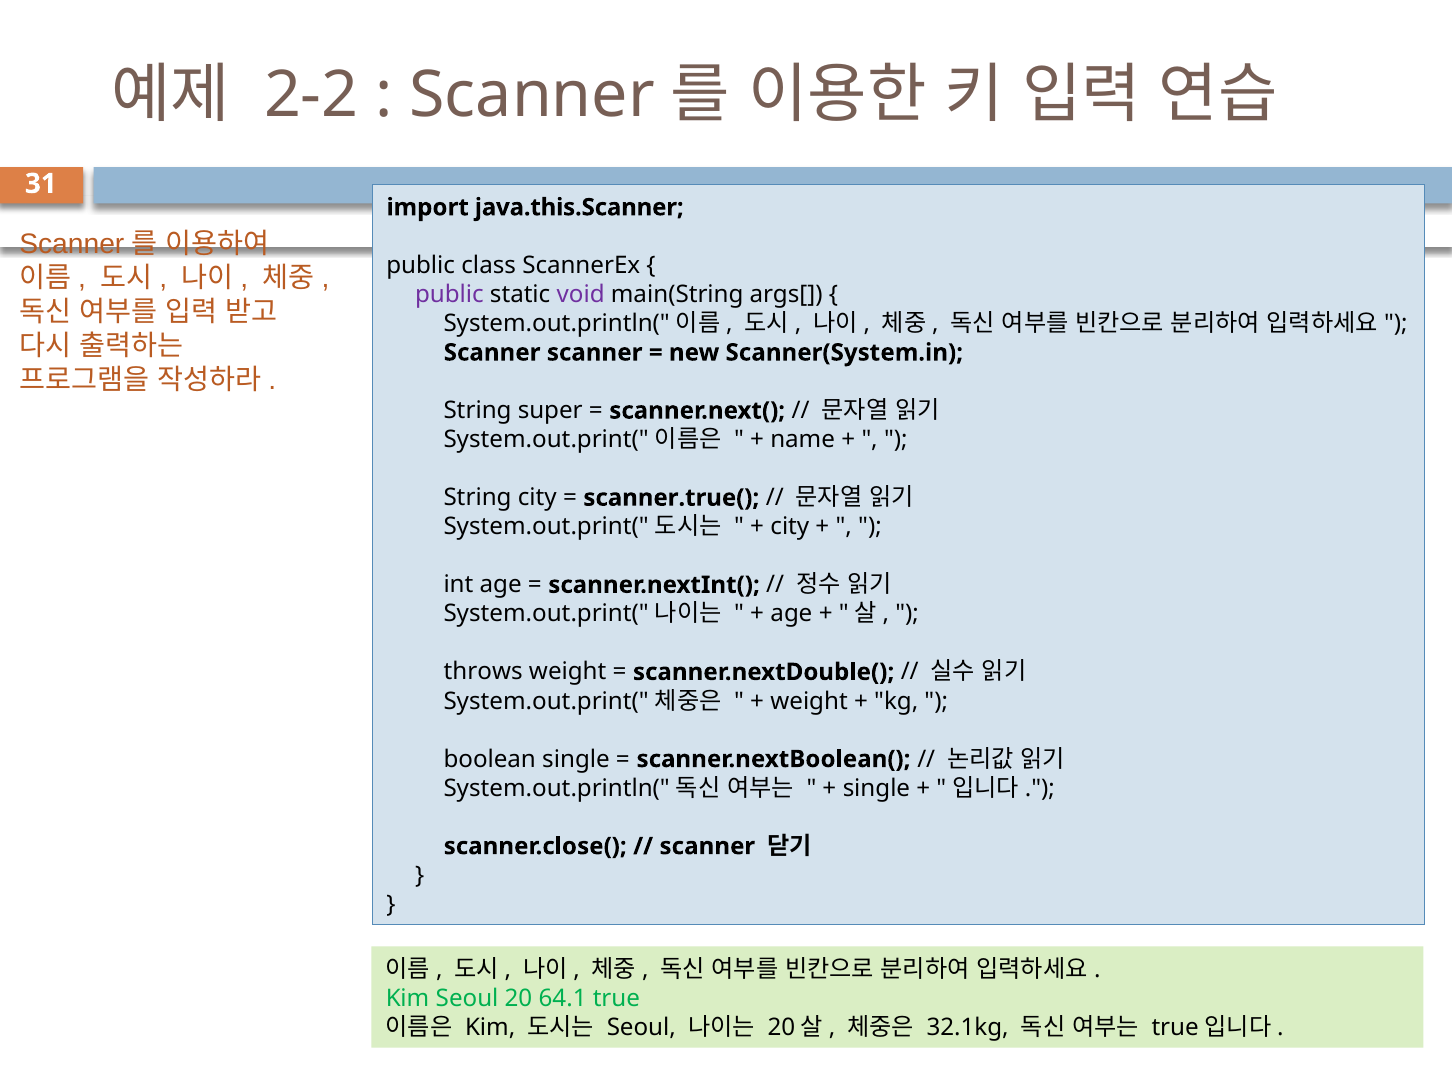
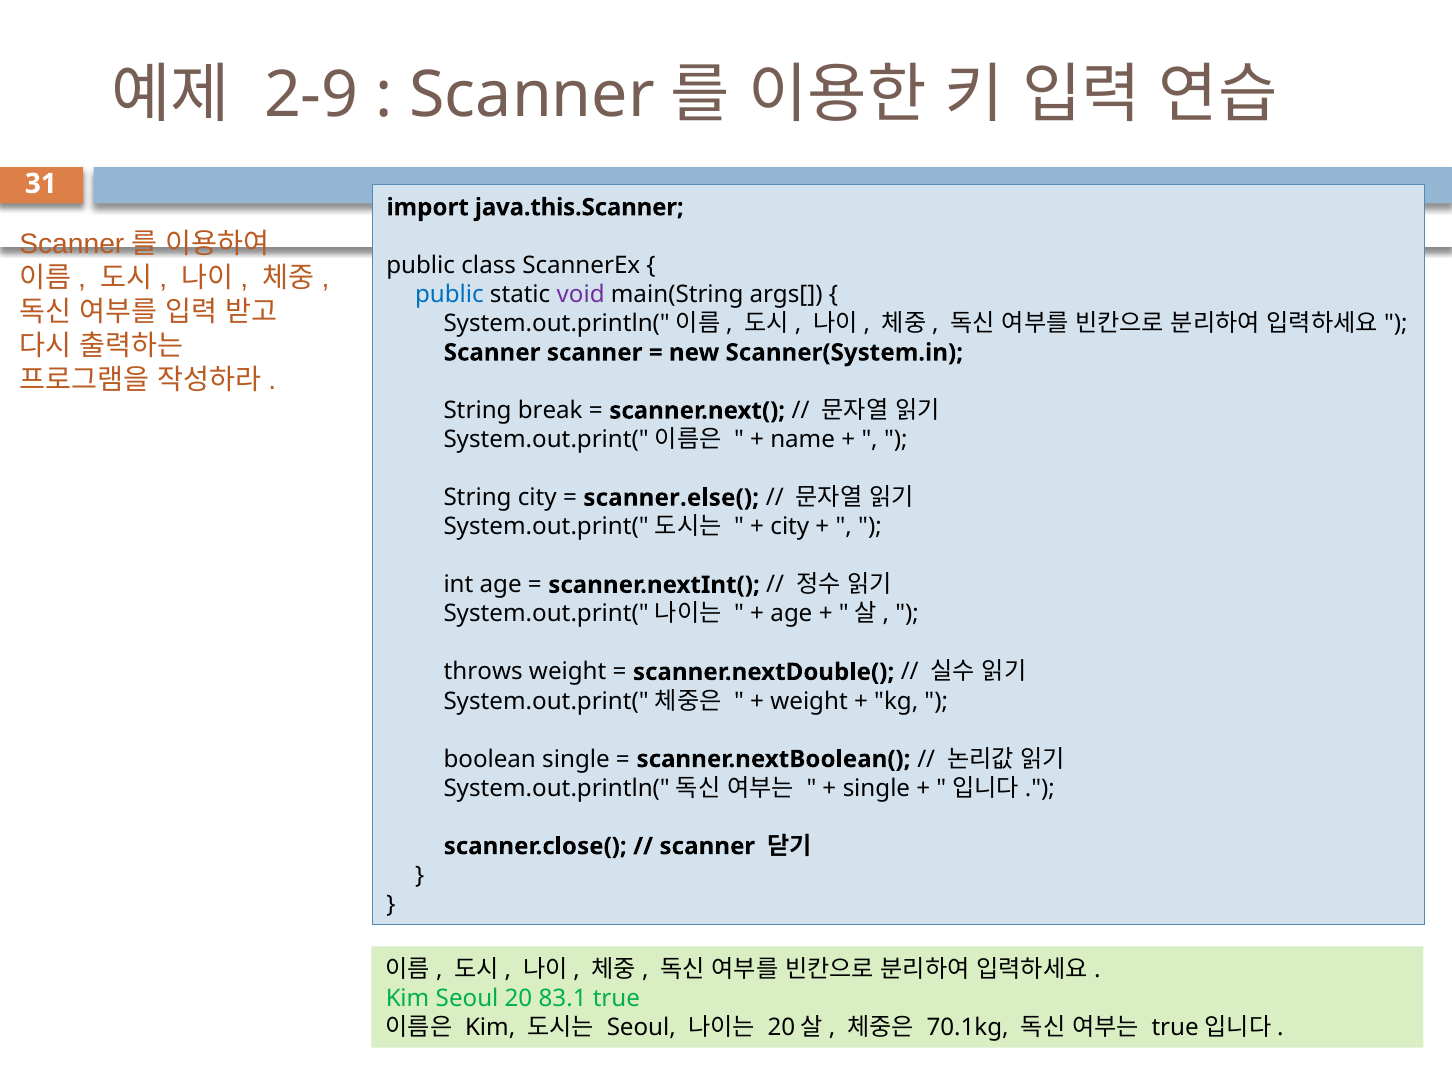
2-2: 2-2 -> 2-9 (311, 95)
public colour: purple -> blue (449, 294)
super: super -> break (550, 411)
scanner.true(: scanner.true( -> scanner.else( (671, 498)
64.1: 64.1 -> 83.1 (563, 999)
32.1kg: 32.1kg -> 70.1kg (968, 1028)
